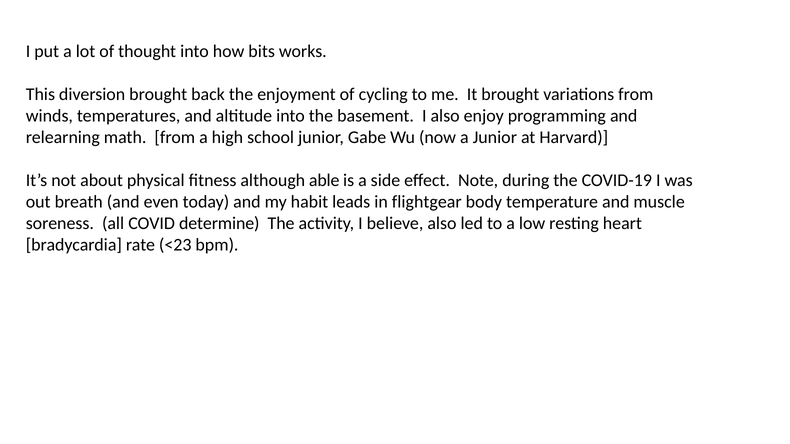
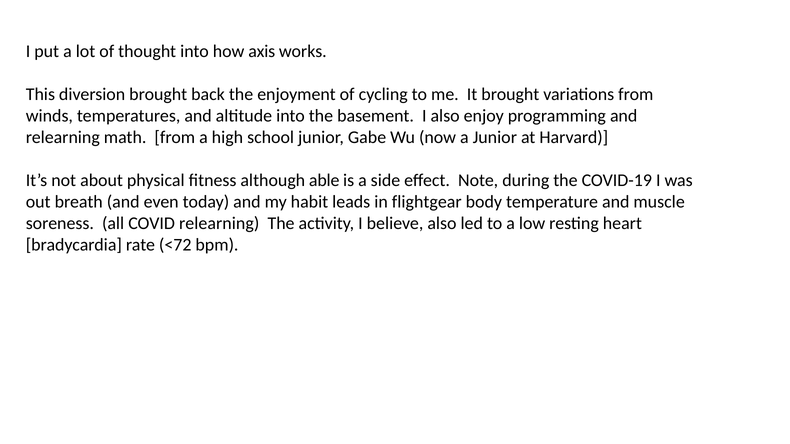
bits: bits -> axis (262, 51)
COVID determine: determine -> relearning (219, 223)
<23: <23 -> <72 (175, 245)
